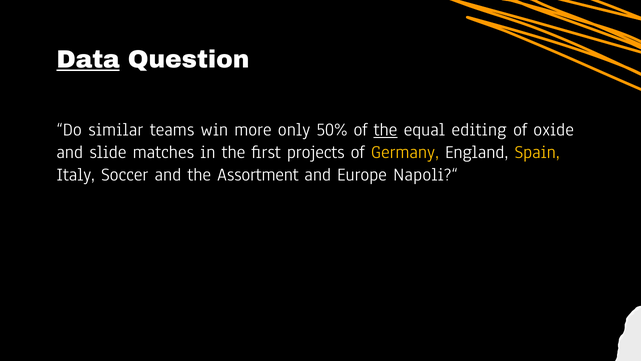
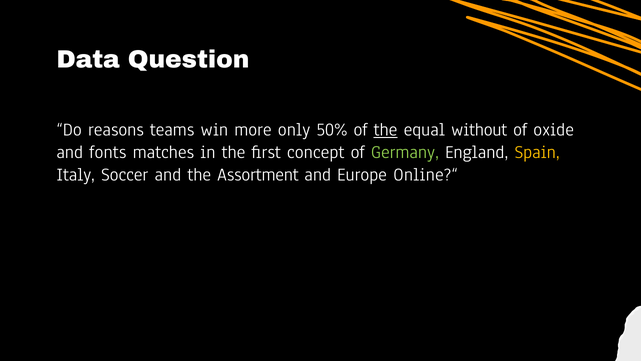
Data underline: present -> none (88, 59)
similar: similar -> reasons (116, 129)
editing: editing -> without (479, 129)
slide: slide -> fonts (108, 152)
projects: projects -> concept (316, 152)
Germany colour: yellow -> light green (405, 152)
Napoli?“: Napoli?“ -> Online?“ (426, 174)
